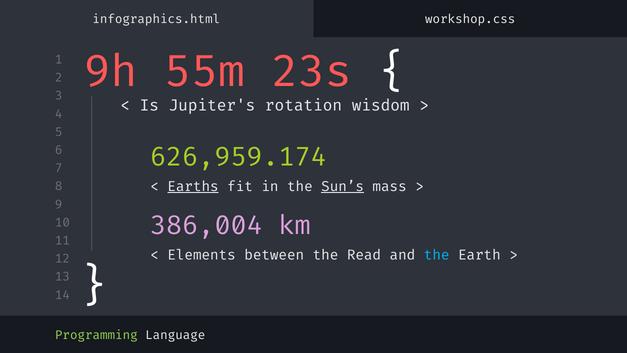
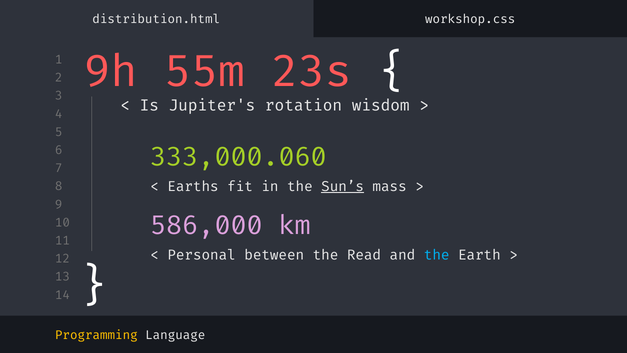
infographics.html: infographics.html -> distribution.html (156, 19)
626,959.174: 626,959.174 -> 333,000.060 (239, 157)
Earths underline: present -> none (193, 186)
386,004: 386,004 -> 586,000 (207, 225)
Elements: Elements -> Personal (202, 255)
Programming colour: light green -> yellow (96, 335)
